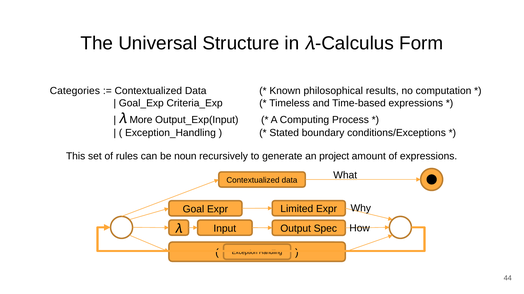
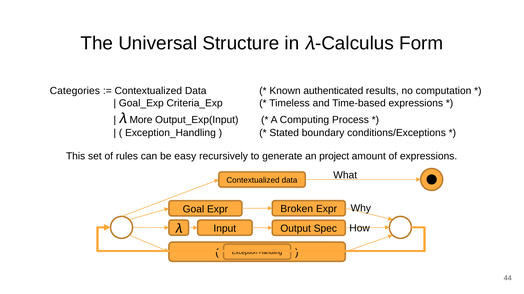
philosophical: philosophical -> authenticated (333, 91)
noun: noun -> easy (185, 157)
Limited: Limited -> Broken (297, 209)
